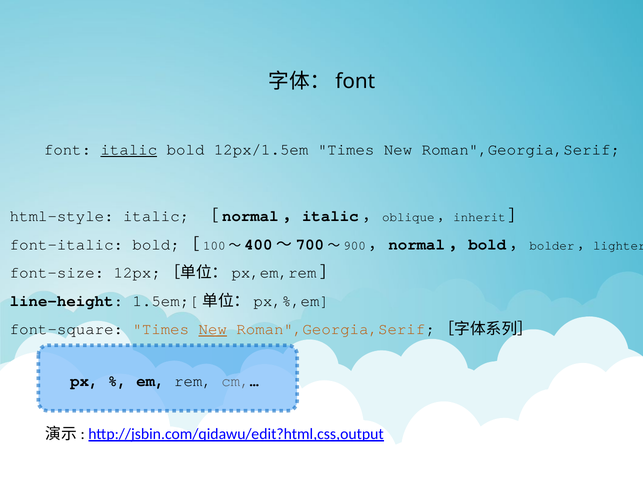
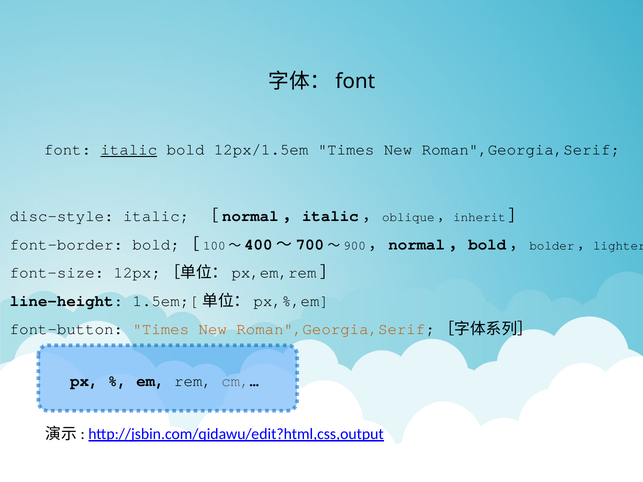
html-style: html-style -> disc-style (62, 216)
font-italic: font-italic -> font-border (66, 245)
font-square: font-square -> font-button (66, 329)
New underline: present -> none (213, 329)
